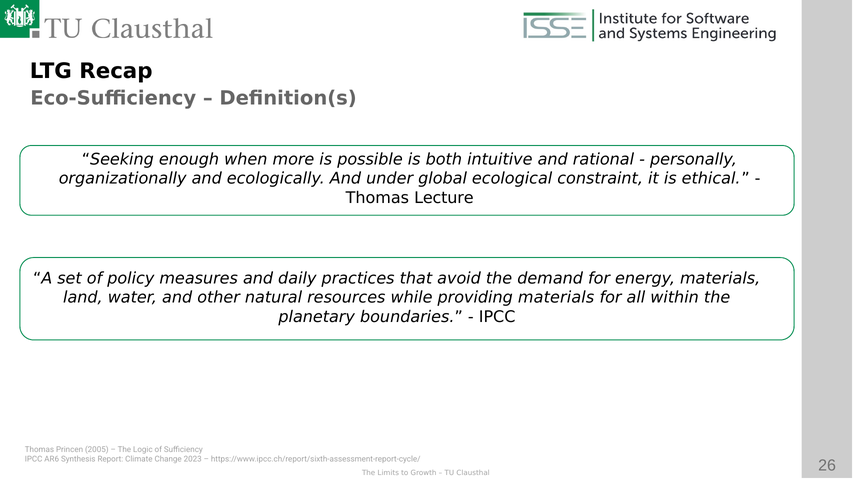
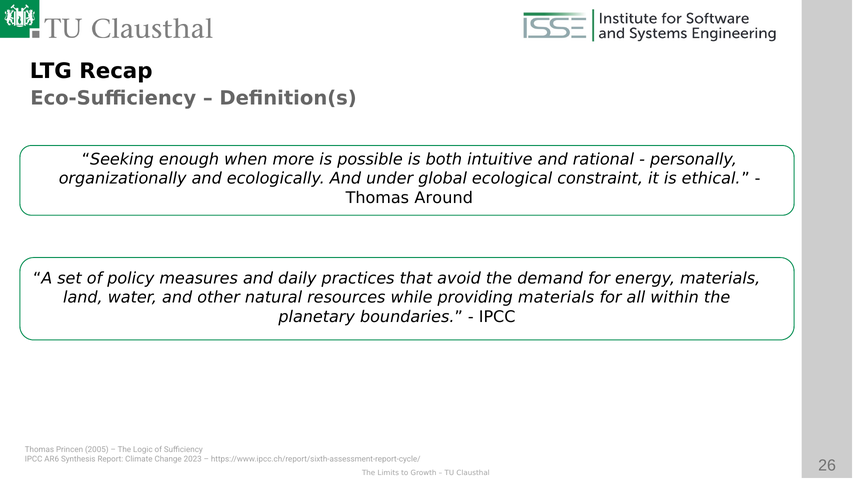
Lecture: Lecture -> Around (444, 198)
